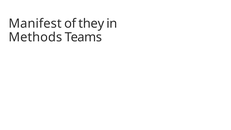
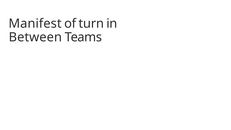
they: they -> turn (91, 24)
Methods: Methods -> Between (35, 37)
